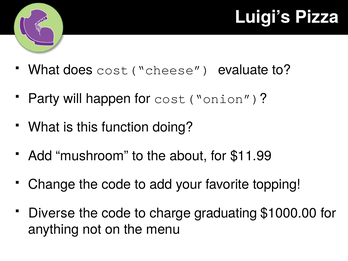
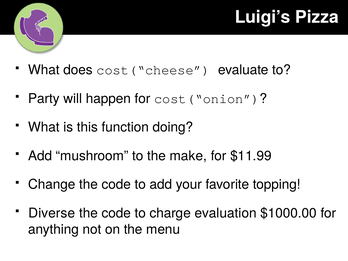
about: about -> make (188, 156)
graduating: graduating -> evaluation (226, 213)
